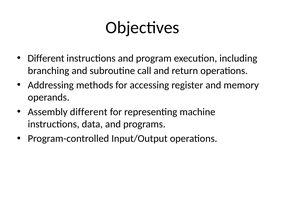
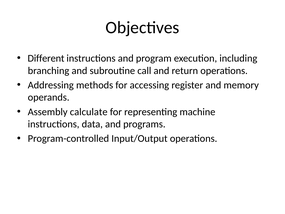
Assembly different: different -> calculate (89, 112)
